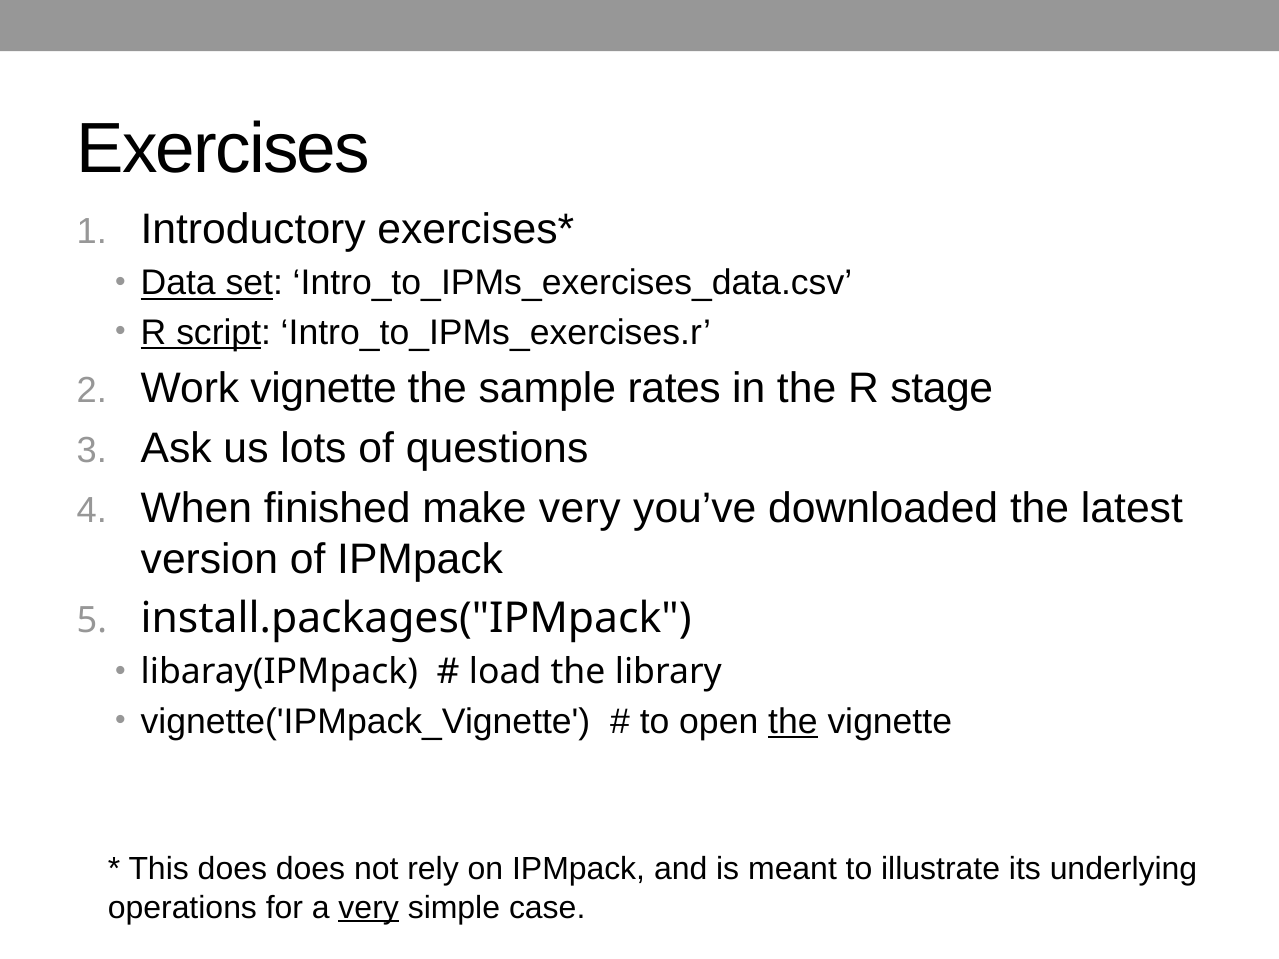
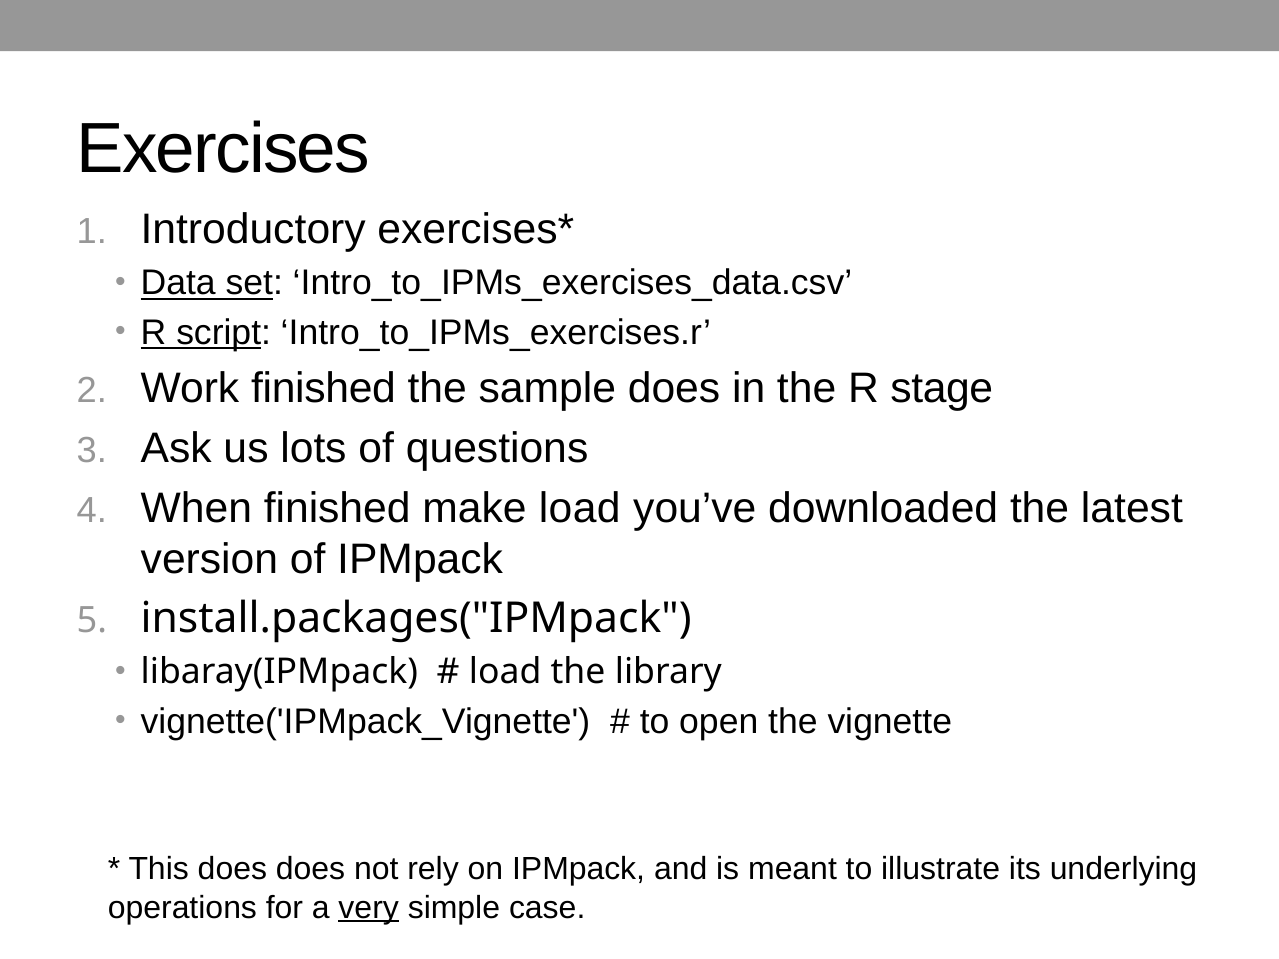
Work vignette: vignette -> finished (324, 389)
sample rates: rates -> does (674, 389)
make very: very -> load (580, 508)
the underline: present -> none (793, 722)
